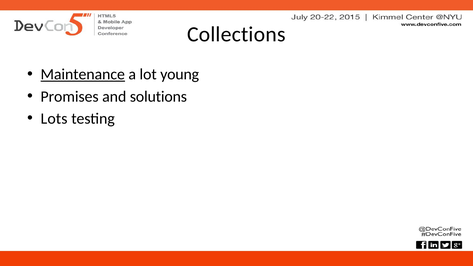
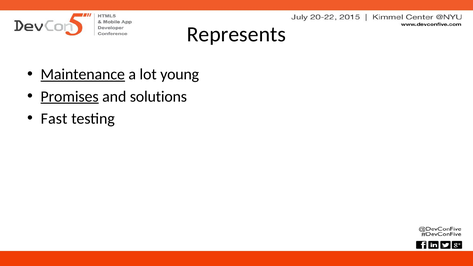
Collections: Collections -> Represents (236, 34)
Promises underline: none -> present (70, 96)
Lots: Lots -> Fast (54, 119)
